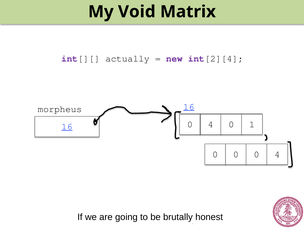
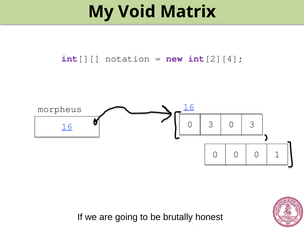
actually: actually -> notation (127, 58)
4: 4 -> 3 (211, 124)
1: 1 -> 3 (252, 124)
0 0 4: 4 -> 1 (277, 154)
